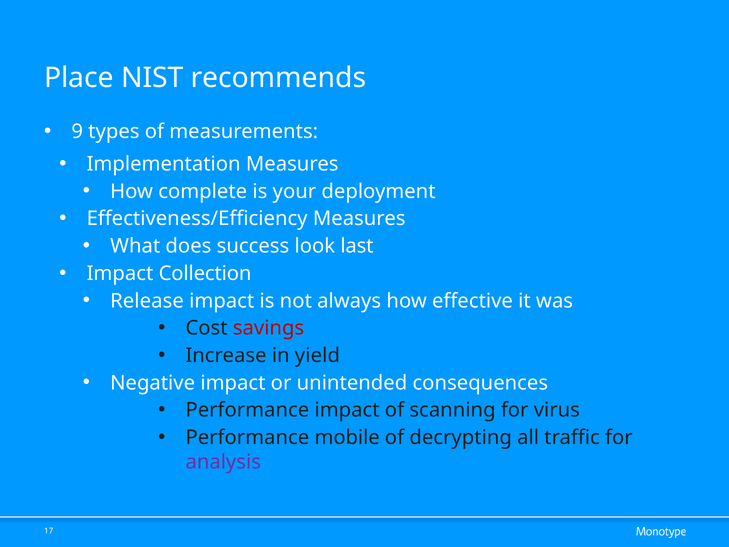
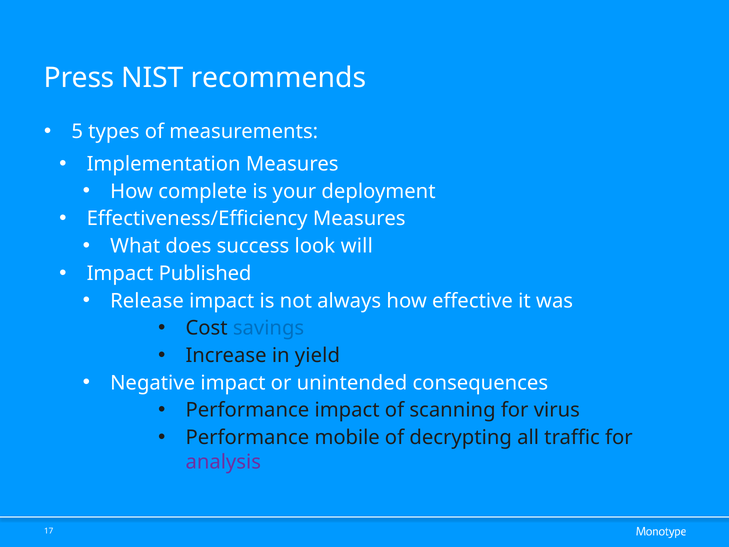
Place: Place -> Press (79, 78)
9: 9 -> 5 (77, 132)
last: last -> will (357, 246)
Collection: Collection -> Published (205, 273)
savings colour: red -> blue (269, 328)
